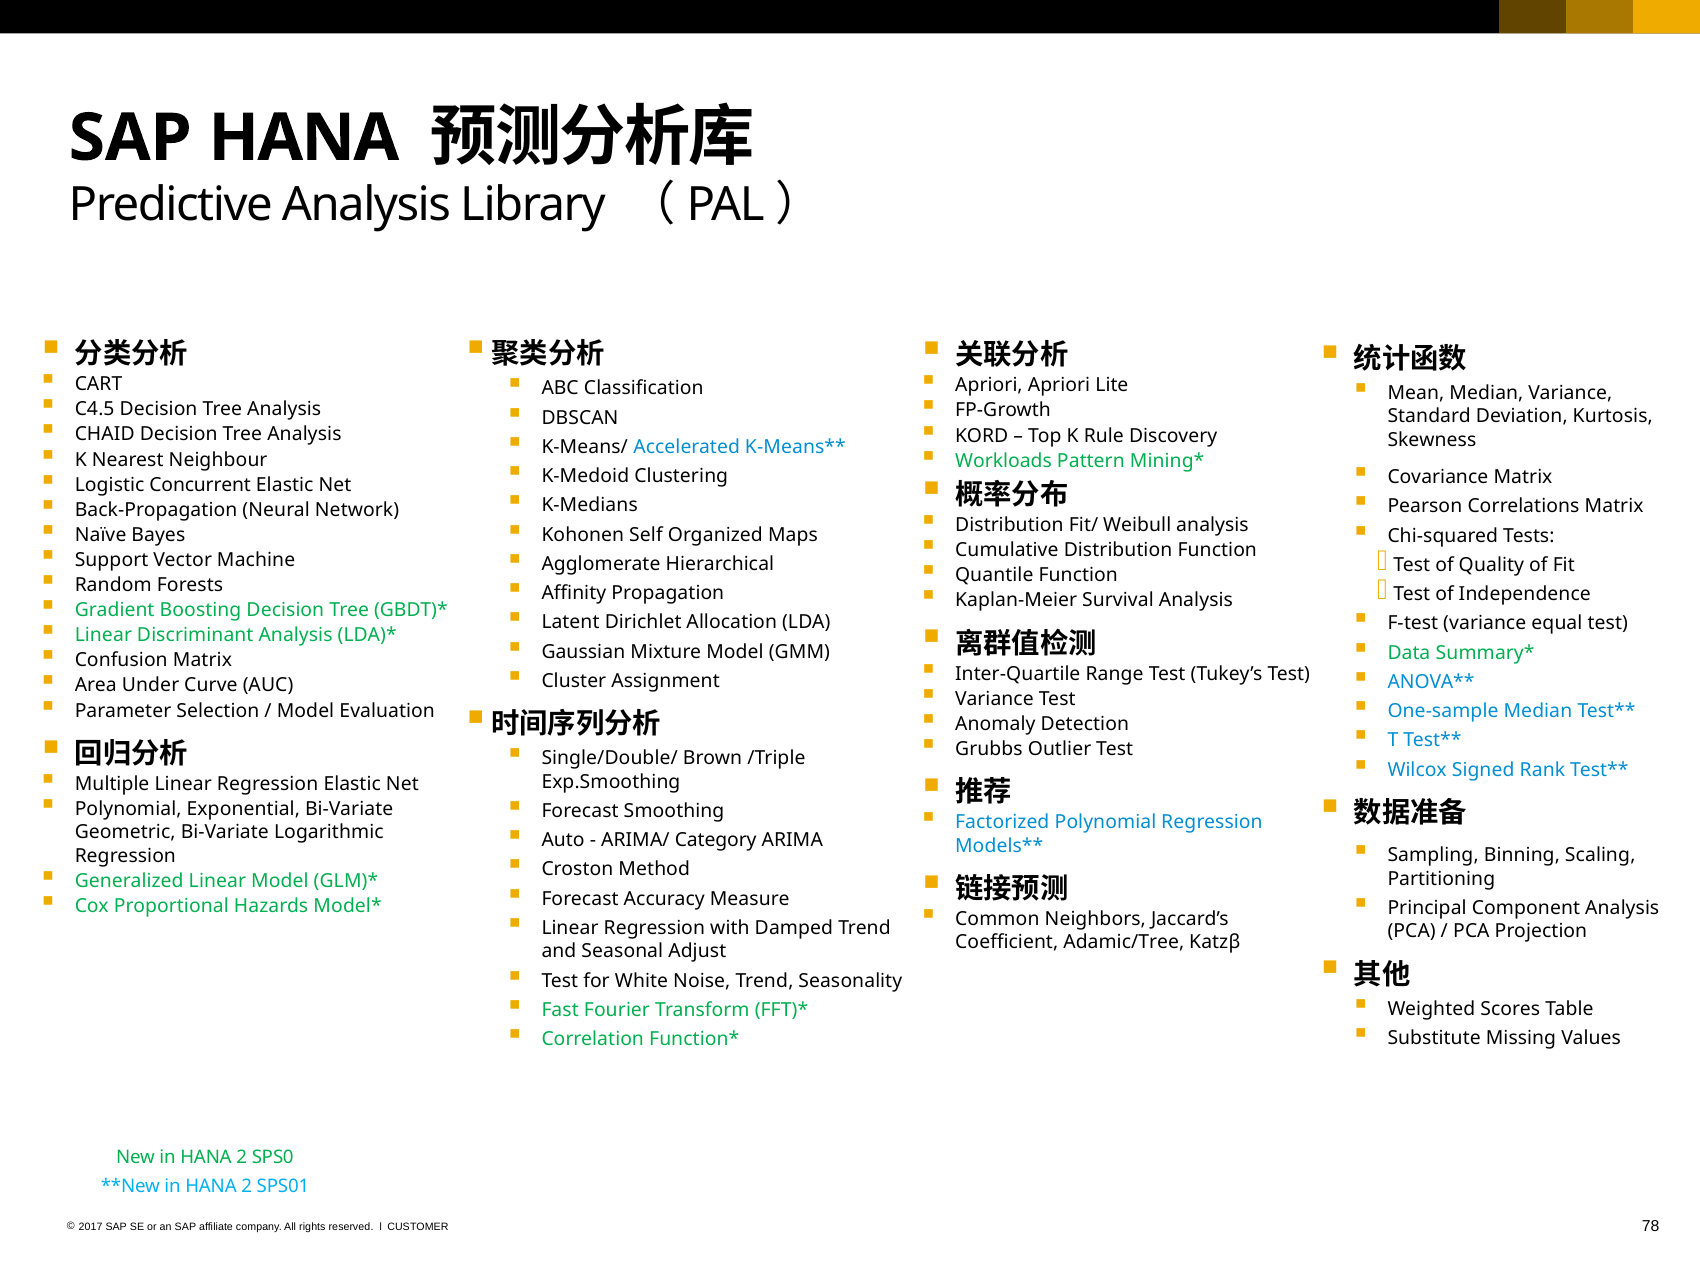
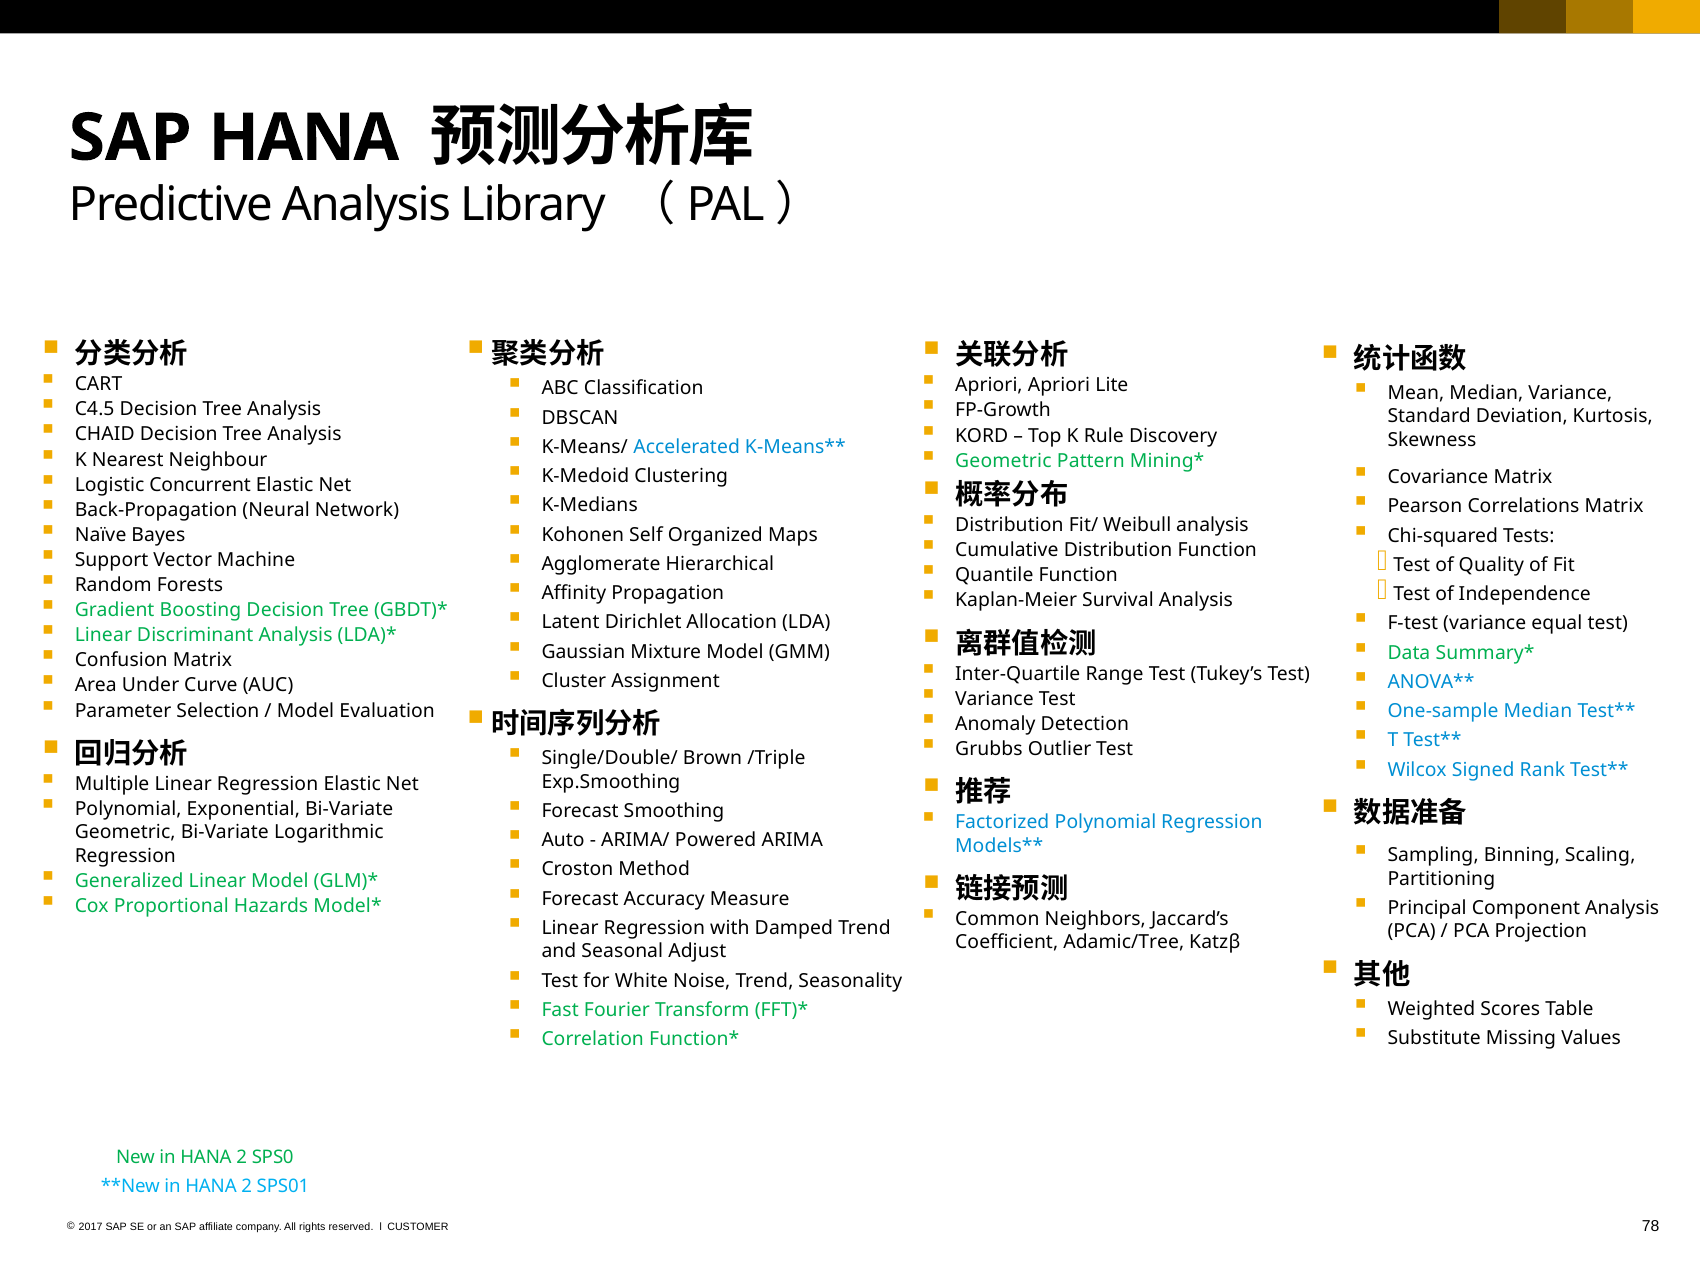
Workloads: Workloads -> Geometric (1003, 461)
Category: Category -> Powered (716, 840)
